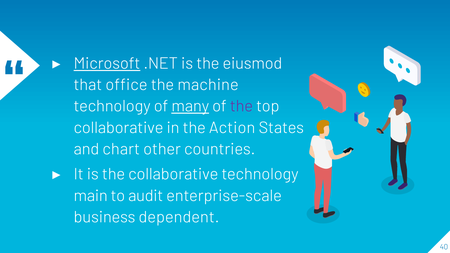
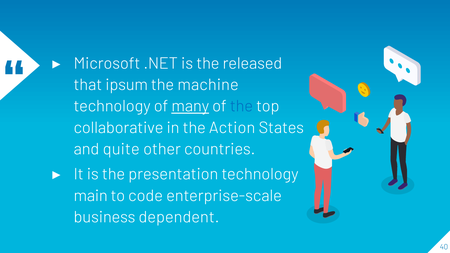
Microsoft underline: present -> none (107, 63)
eiusmod: eiusmod -> released (252, 63)
office: office -> ipsum (127, 85)
the colour: purple -> blue (241, 106)
chart: chart -> quite (121, 149)
the collaborative: collaborative -> presentation (173, 174)
audit: audit -> code (146, 196)
